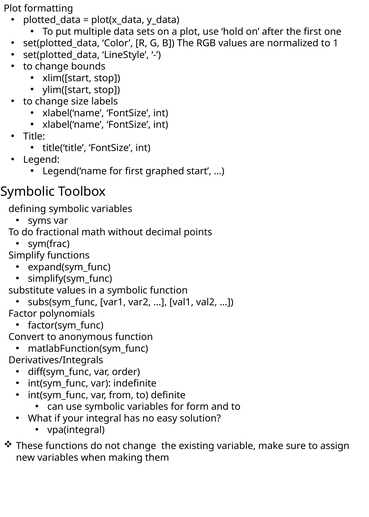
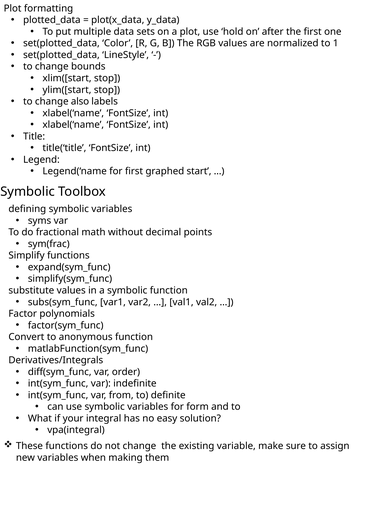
size: size -> also (80, 102)
